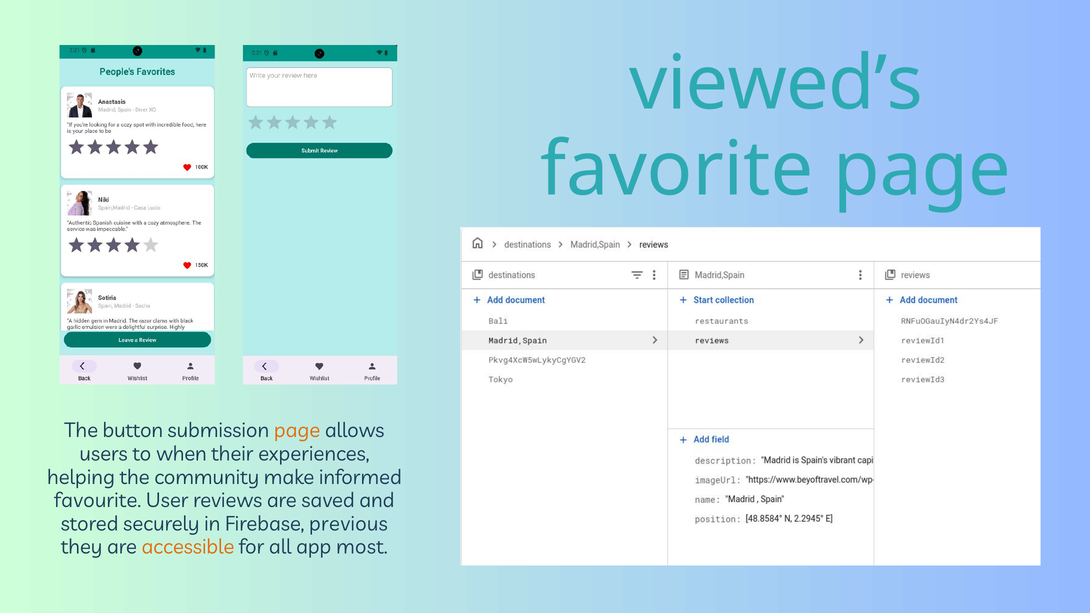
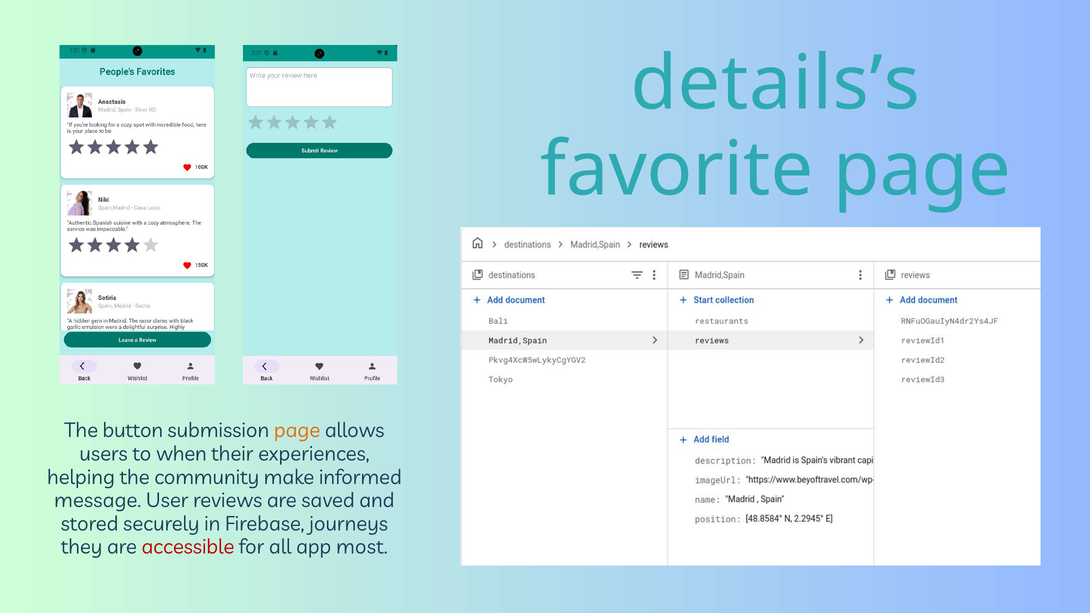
viewed’s: viewed’s -> details’s (775, 84)
favourite: favourite -> message (98, 501)
previous: previous -> journeys (349, 524)
accessible colour: orange -> red (188, 547)
